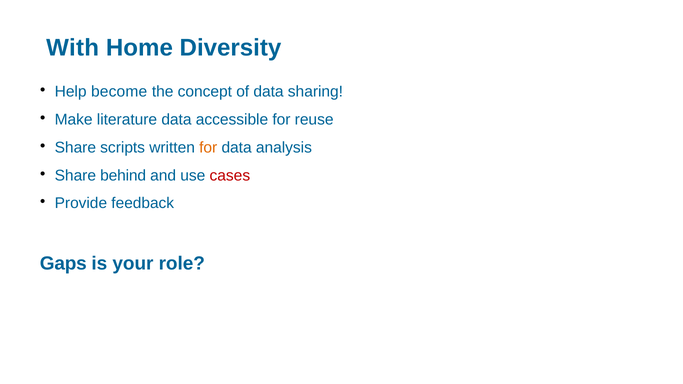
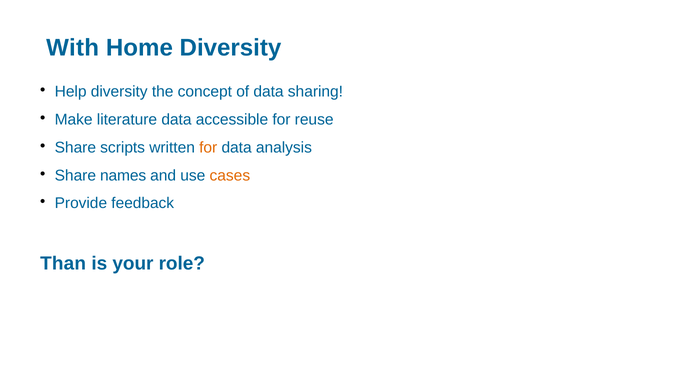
Help become: become -> diversity (119, 92)
behind: behind -> names (123, 176)
cases colour: red -> orange (230, 176)
Gaps: Gaps -> Than (63, 264)
